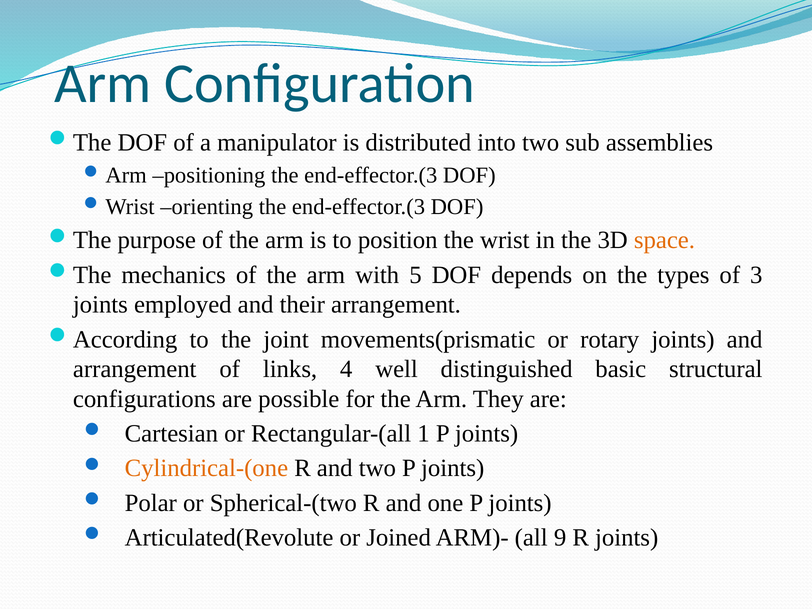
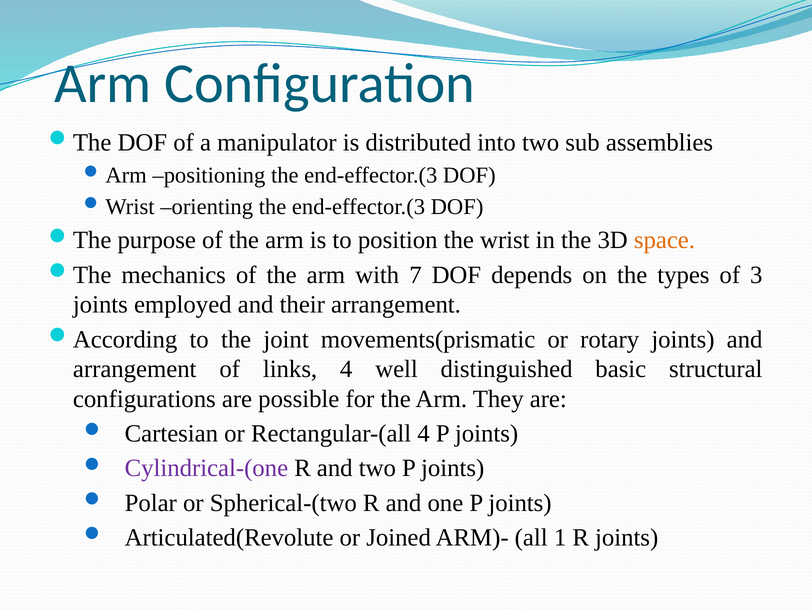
5: 5 -> 7 (415, 275)
Rectangular-(all 1: 1 -> 4 (424, 434)
Cylindrical-(one colour: orange -> purple (206, 468)
9: 9 -> 1 (560, 538)
